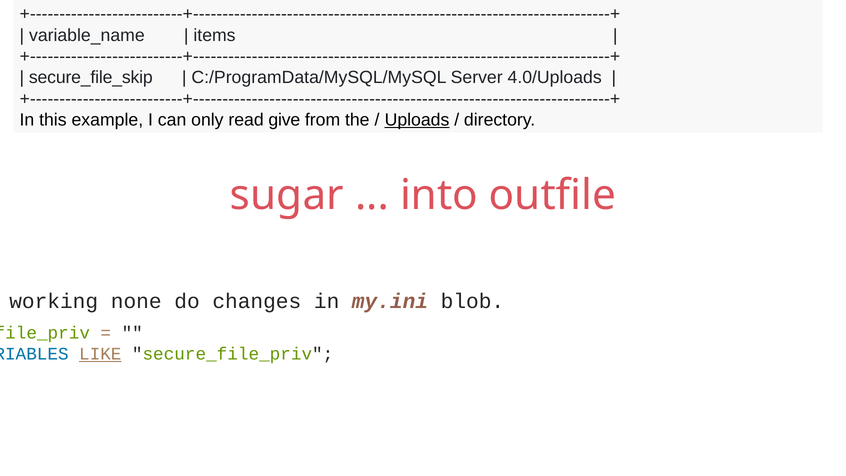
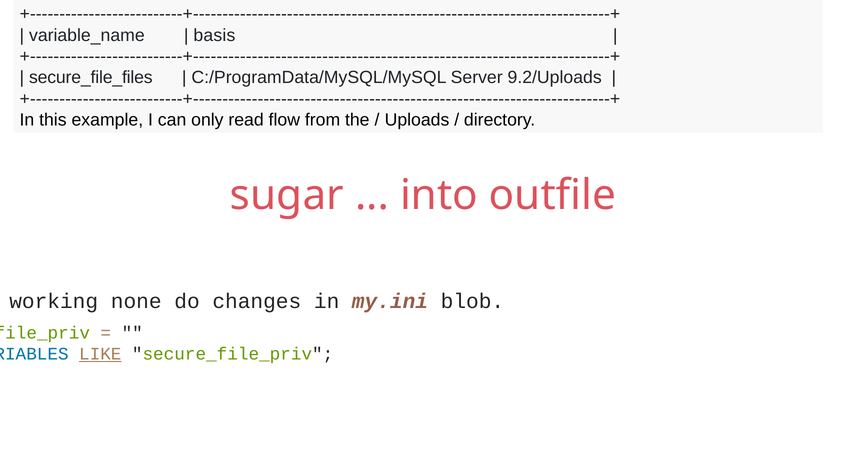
items: items -> basis (214, 35)
secure_file_skip: secure_file_skip -> secure_file_files (91, 78)
4.0/Uploads: 4.0/Uploads -> 9.2/Uploads (555, 78)
give: give -> flow (284, 120)
Uploads underline: present -> none (417, 120)
